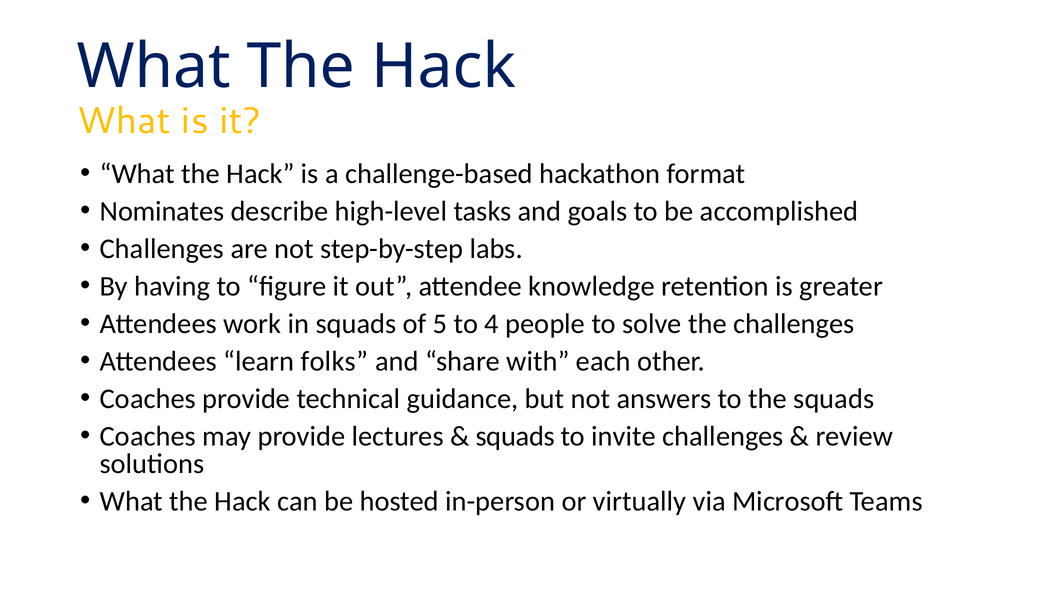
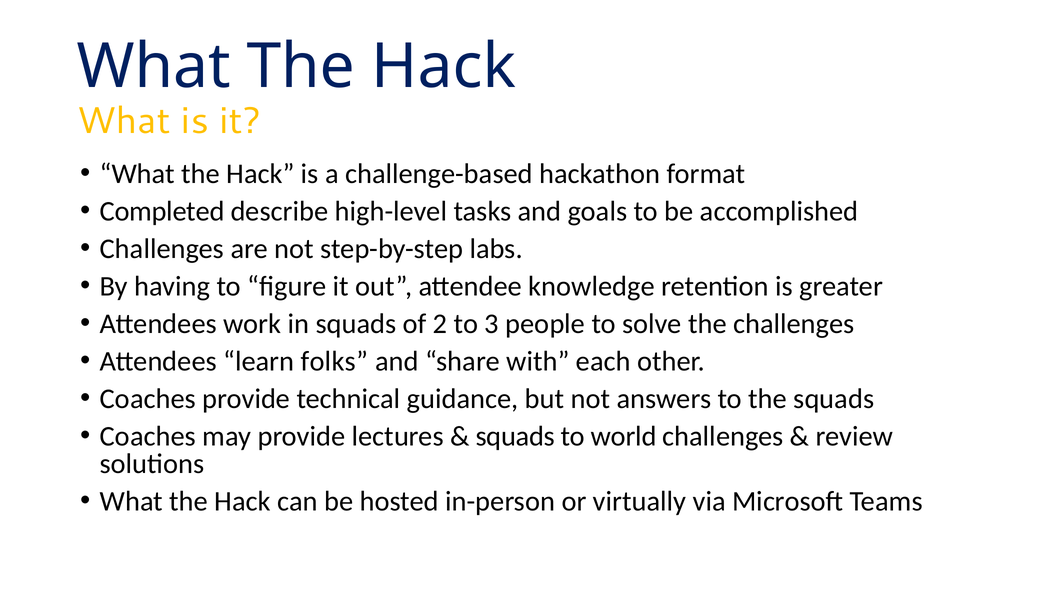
Nominates: Nominates -> Completed (162, 212)
5: 5 -> 2 (440, 324)
4: 4 -> 3 (492, 324)
invite: invite -> world (624, 436)
